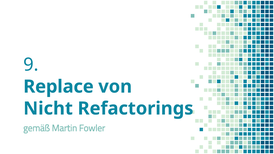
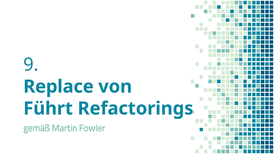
Nicht: Nicht -> Führt (48, 109)
